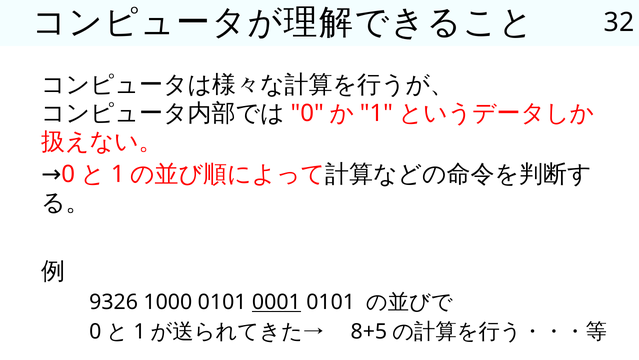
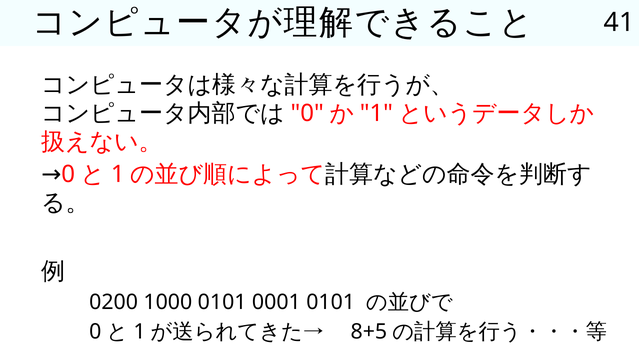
32: 32 -> 41 (619, 23)
9326: 9326 -> 0200 (114, 302)
0001 underline: present -> none (276, 302)
